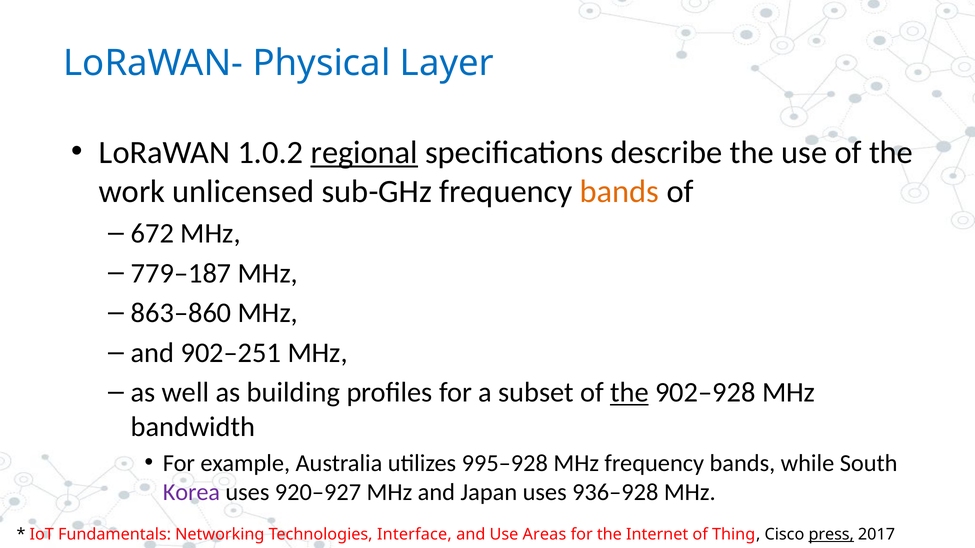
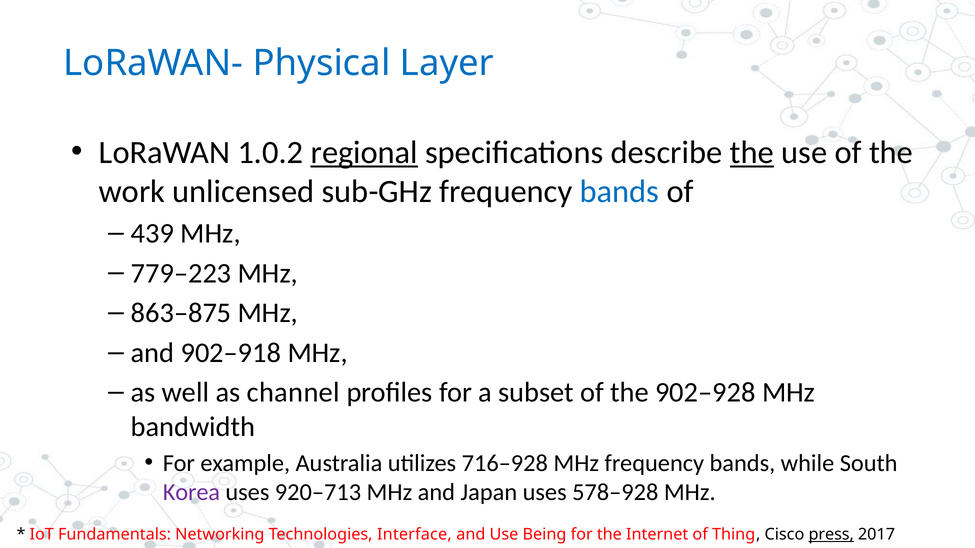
the underline: none -> present (752, 153)
bands colour: orange -> blue (619, 192)
672: 672 -> 439 (152, 234)
779–187: 779–187 -> 779–223 (181, 273)
863–860: 863–860 -> 863–875 (181, 313)
902–251: 902–251 -> 902–918 (231, 353)
building: building -> channel (293, 393)
the underline: present -> none (629, 393)
995–928: 995–928 -> 716–928 (505, 464)
920–927: 920–927 -> 920–713 (318, 493)
936–928: 936–928 -> 578–928 (615, 493)
Areas: Areas -> Being (544, 535)
